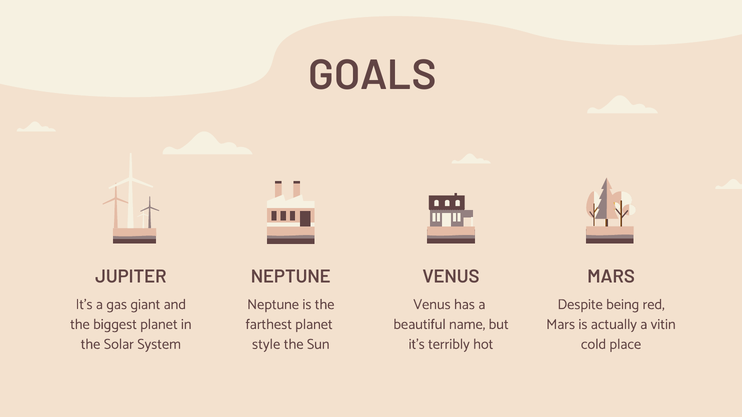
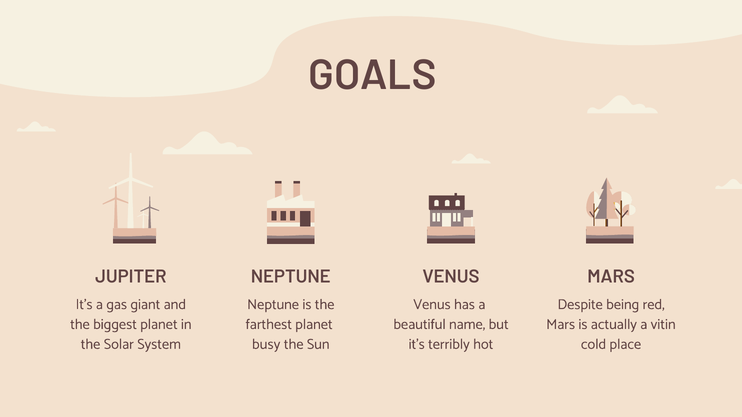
style: style -> busy (266, 344)
